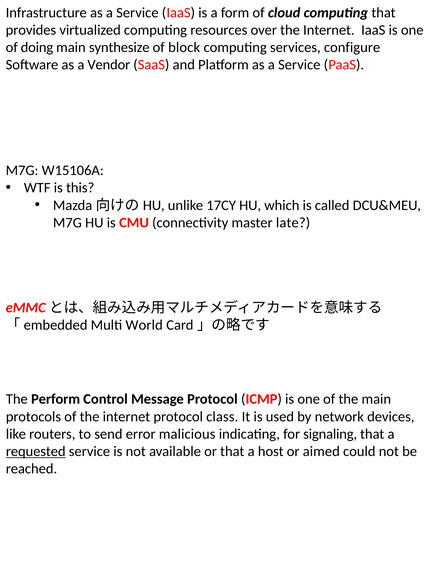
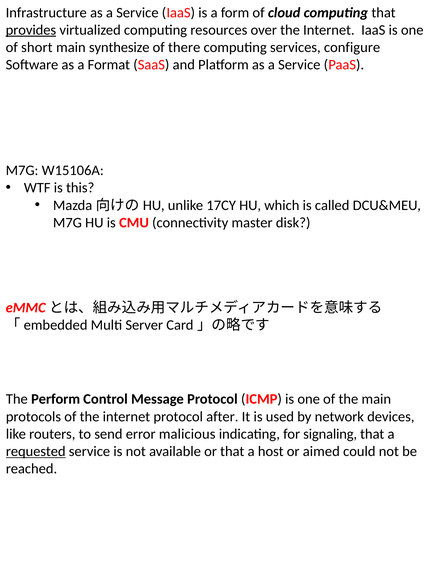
provides underline: none -> present (31, 30)
doing: doing -> short (37, 47)
block: block -> there (184, 47)
Vendor: Vendor -> Format (109, 65)
late: late -> disk (293, 223)
World: World -> Server (144, 325)
class: class -> after (222, 417)
